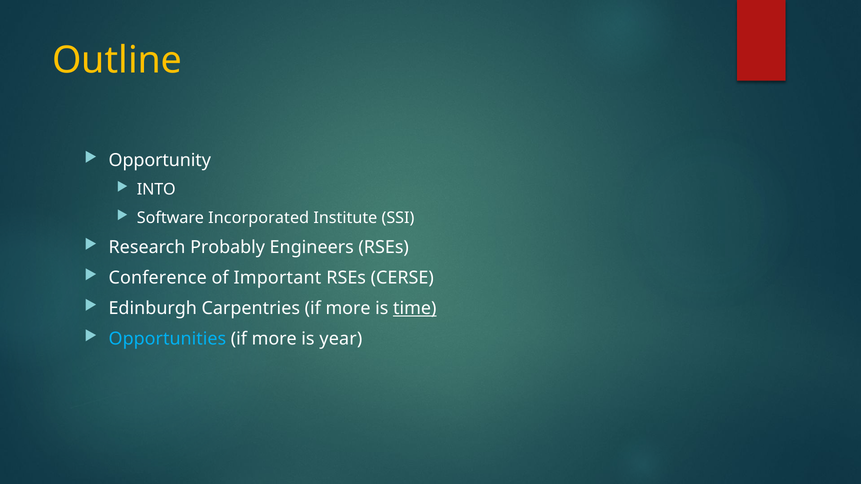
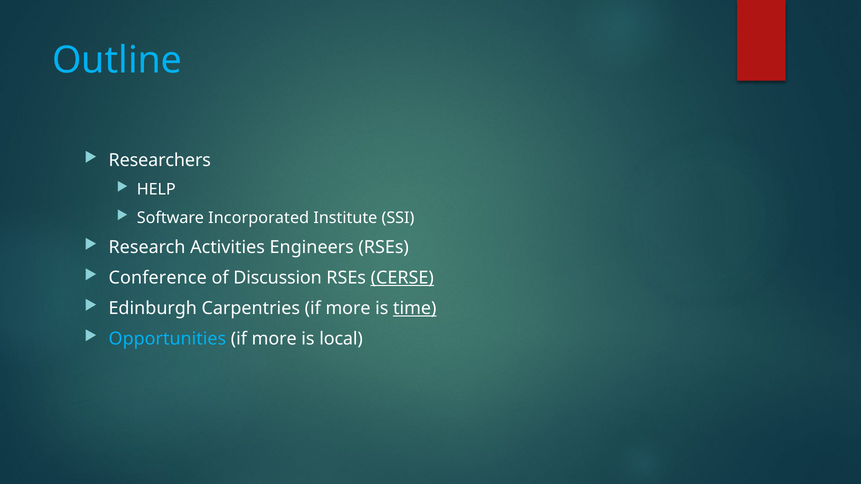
Outline colour: yellow -> light blue (117, 60)
Opportunity: Opportunity -> Researchers (160, 160)
INTO: INTO -> HELP (156, 190)
Probably: Probably -> Activities (228, 247)
Important: Important -> Discussion (278, 278)
CERSE underline: none -> present (402, 278)
year: year -> local (341, 339)
